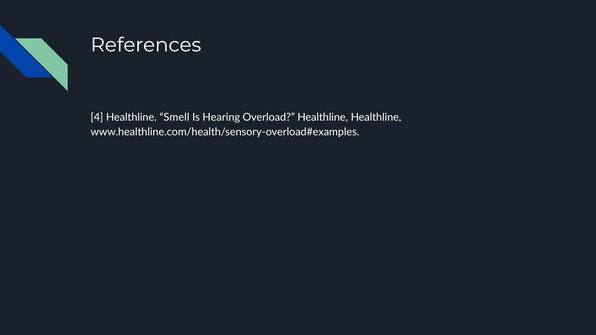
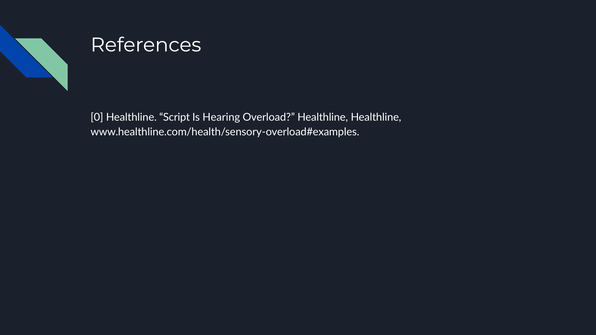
4: 4 -> 0 (97, 117)
Smell: Smell -> Script (175, 117)
